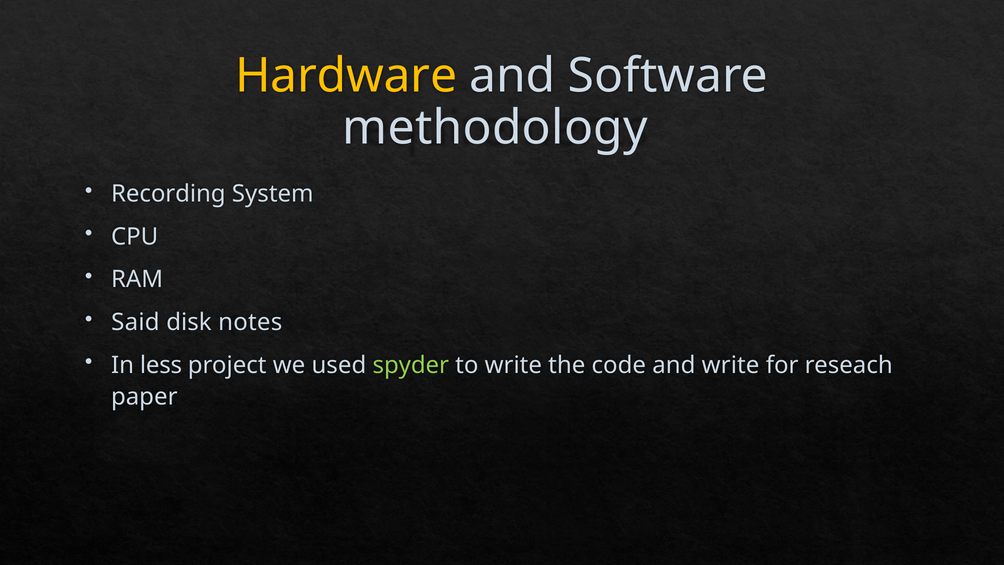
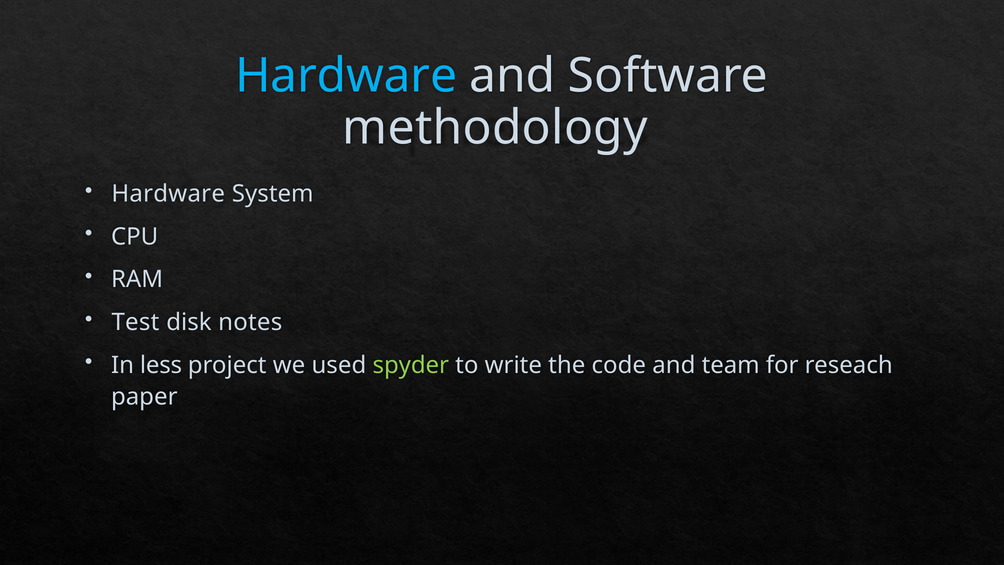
Hardware colour: yellow -> light blue (346, 76)
Recording: Recording -> Hardware (168, 194)
Said: Said -> Test (135, 322)
and write: write -> team (731, 365)
